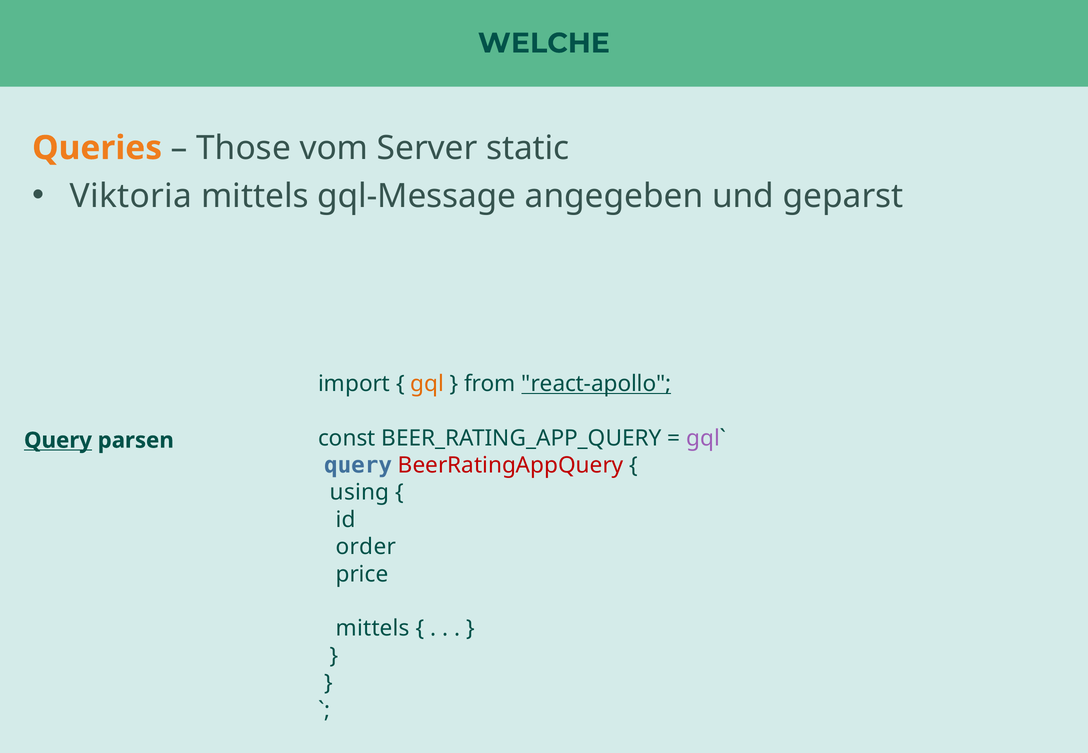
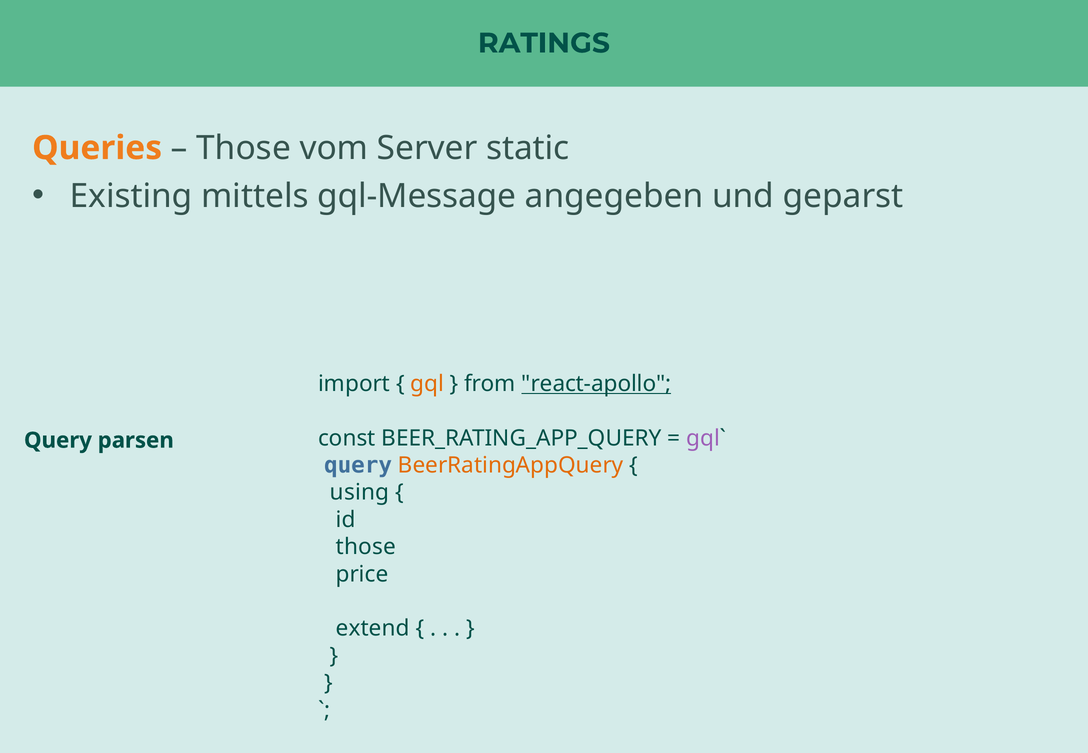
WELCHE: WELCHE -> RATINGS (544, 43)
Viktoria: Viktoria -> Existing (131, 196)
Query underline: present -> none (58, 441)
BeerRatingAppQuery colour: red -> orange (511, 465)
order: order -> those (366, 547)
mittels: mittels -> extend (373, 629)
